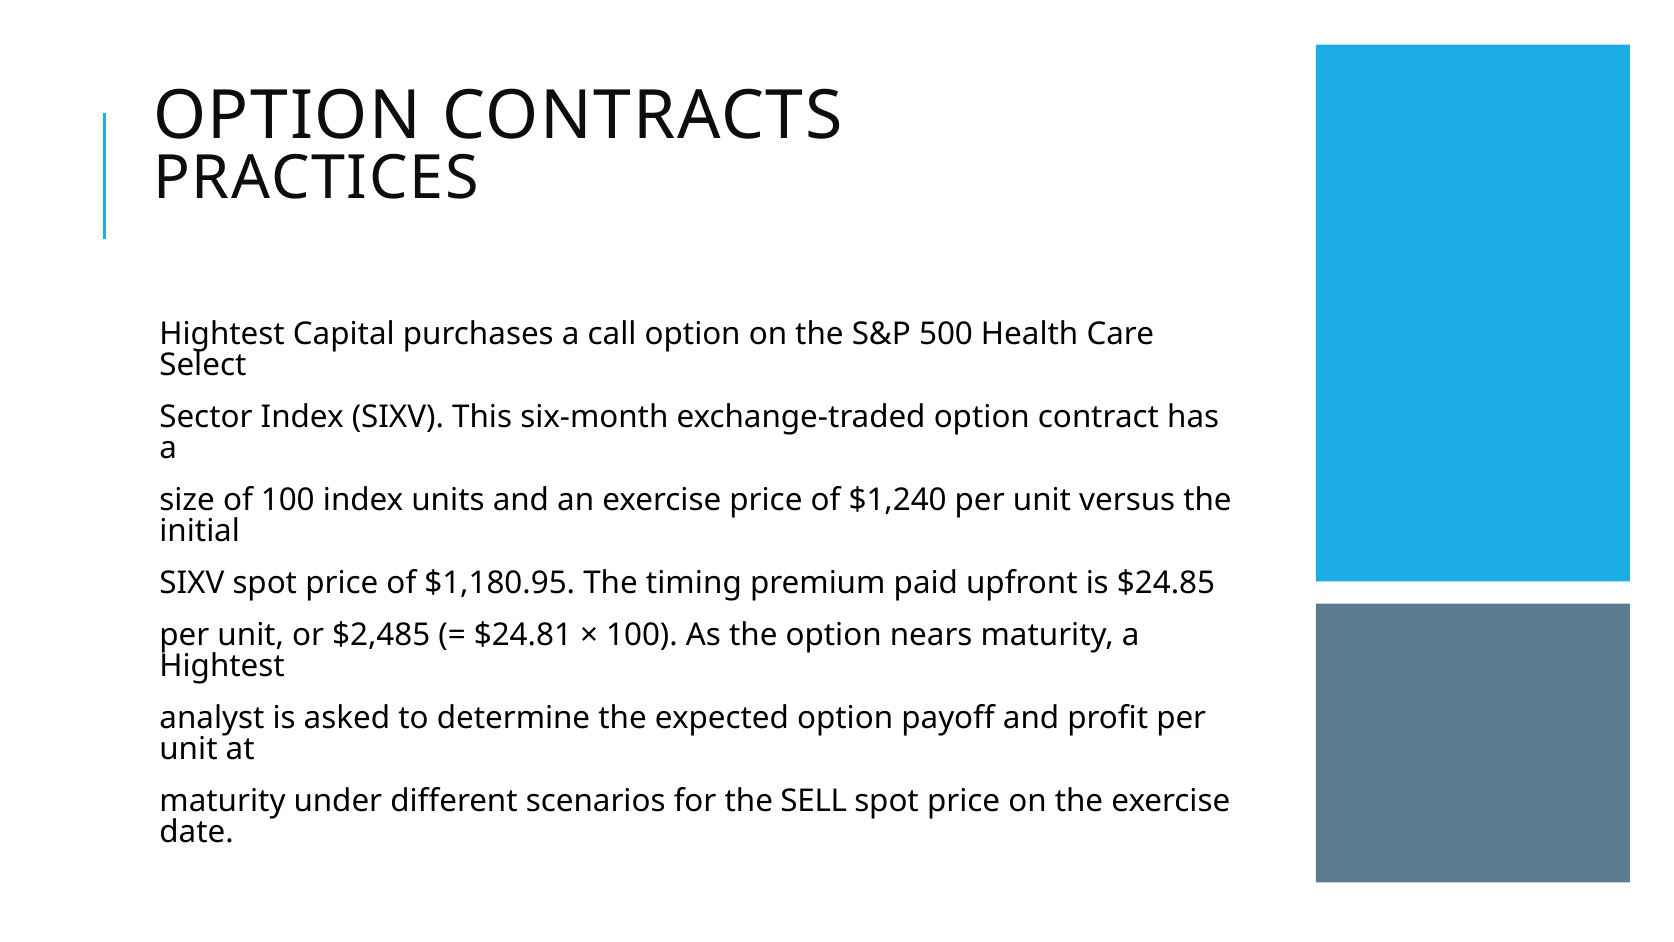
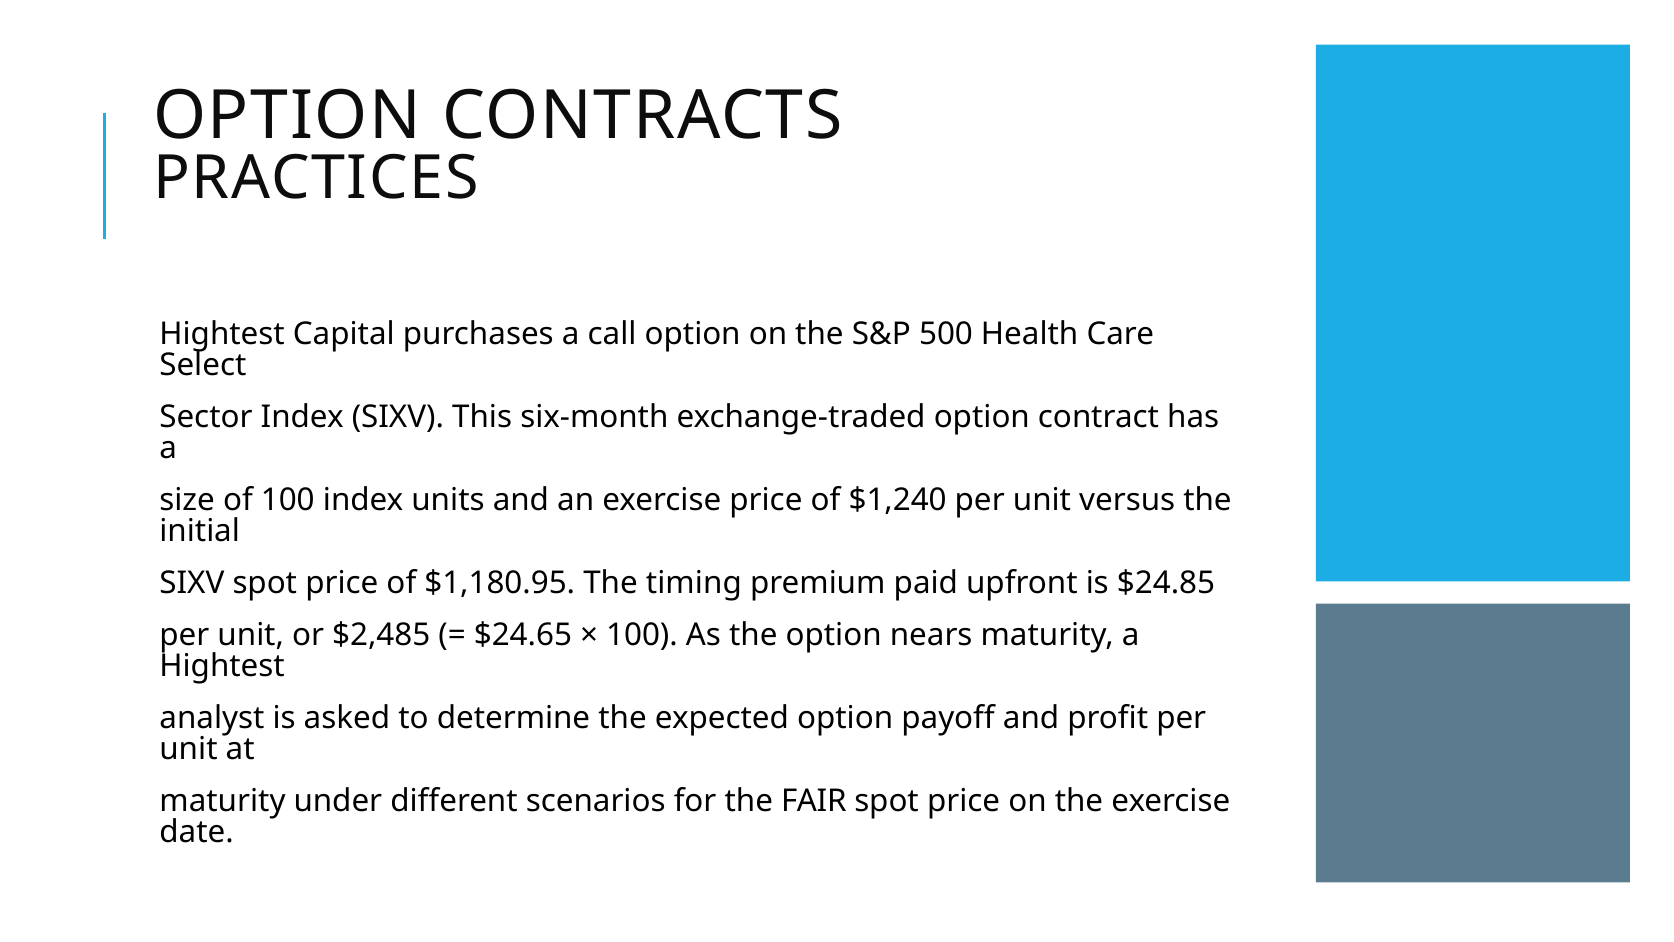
$24.81: $24.81 -> $24.65 (523, 635)
SELL: SELL -> FAIR (814, 801)
